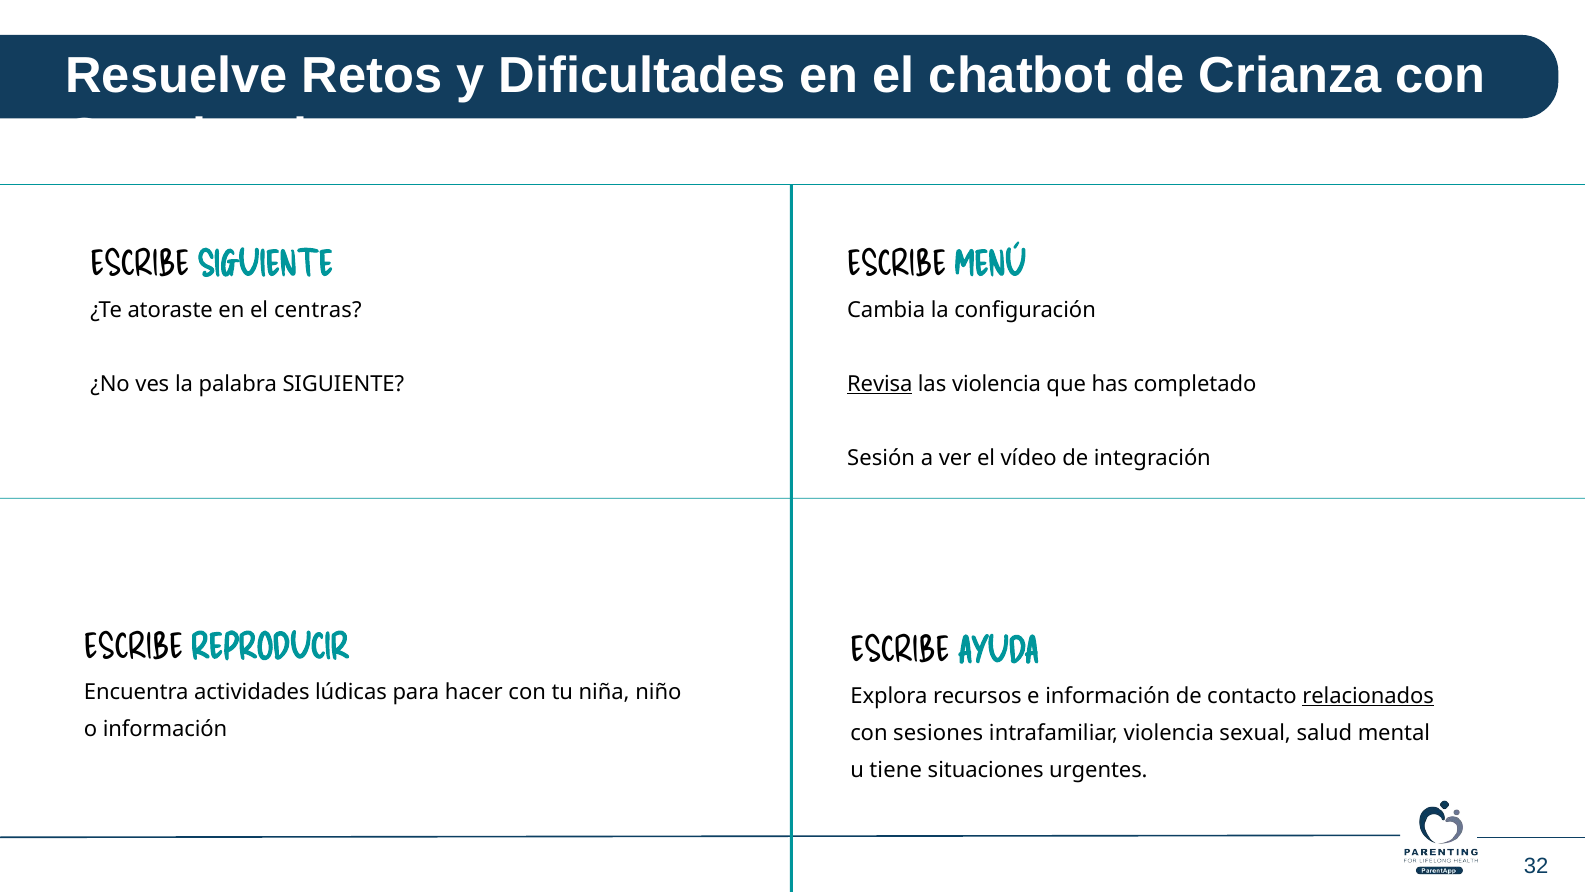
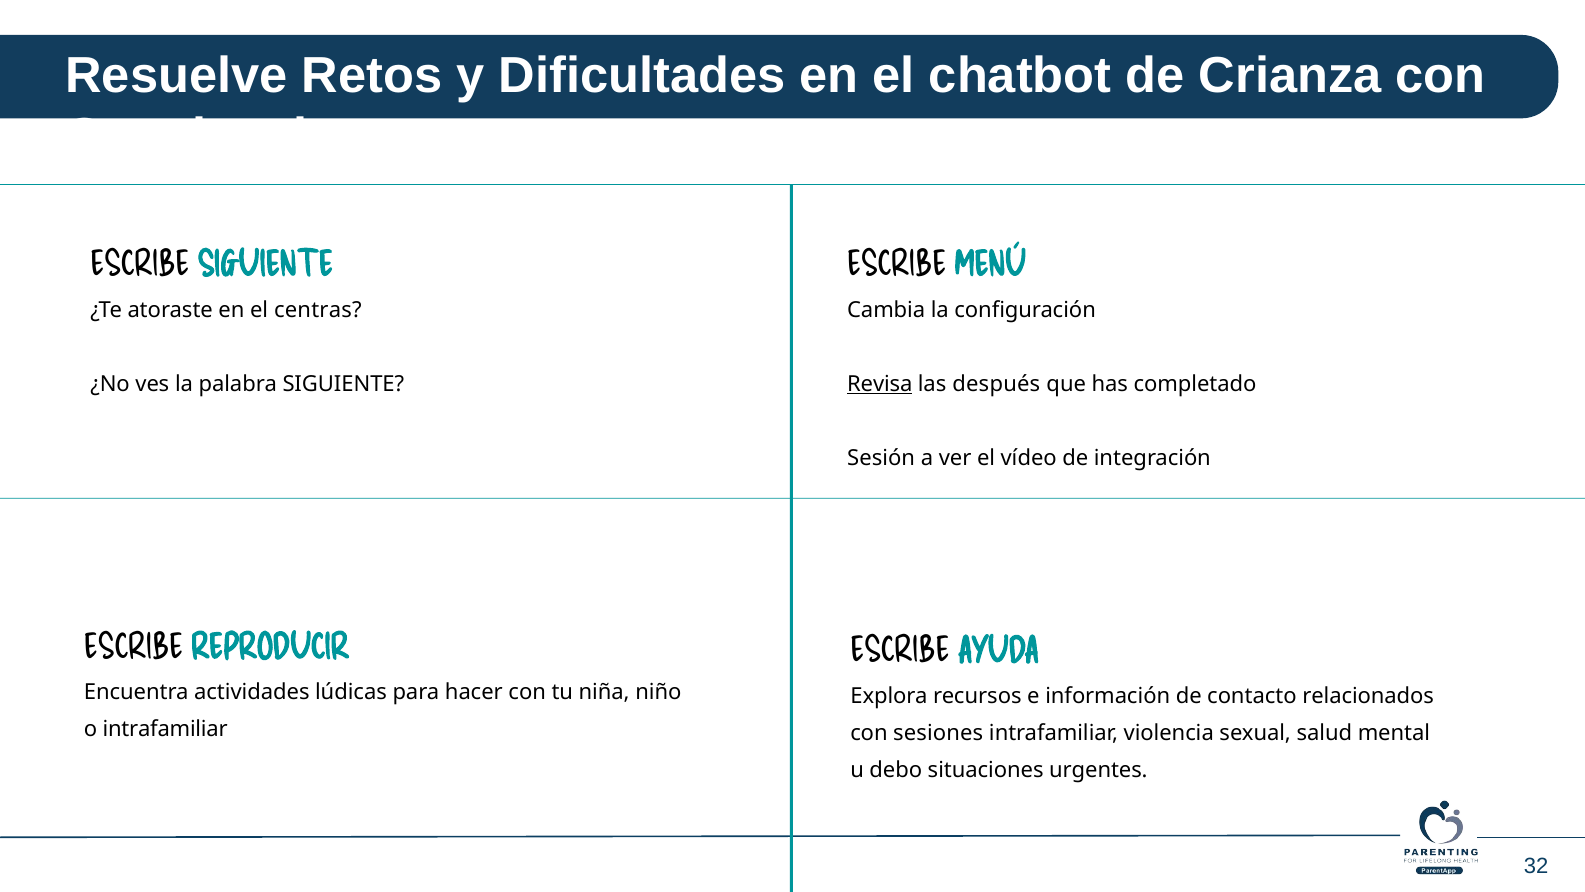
las violencia: violencia -> después (996, 384)
relacionados underline: present -> none (1368, 696)
o información: información -> intrafamiliar (165, 729)
tiene: tiene -> debo (896, 770)
